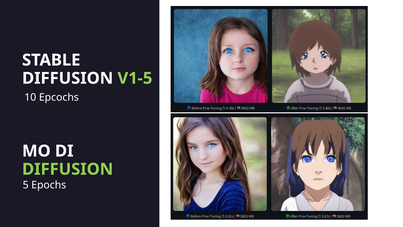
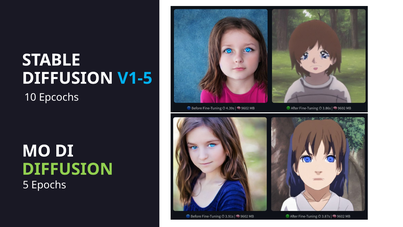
V1-5 colour: light green -> light blue (135, 78)
